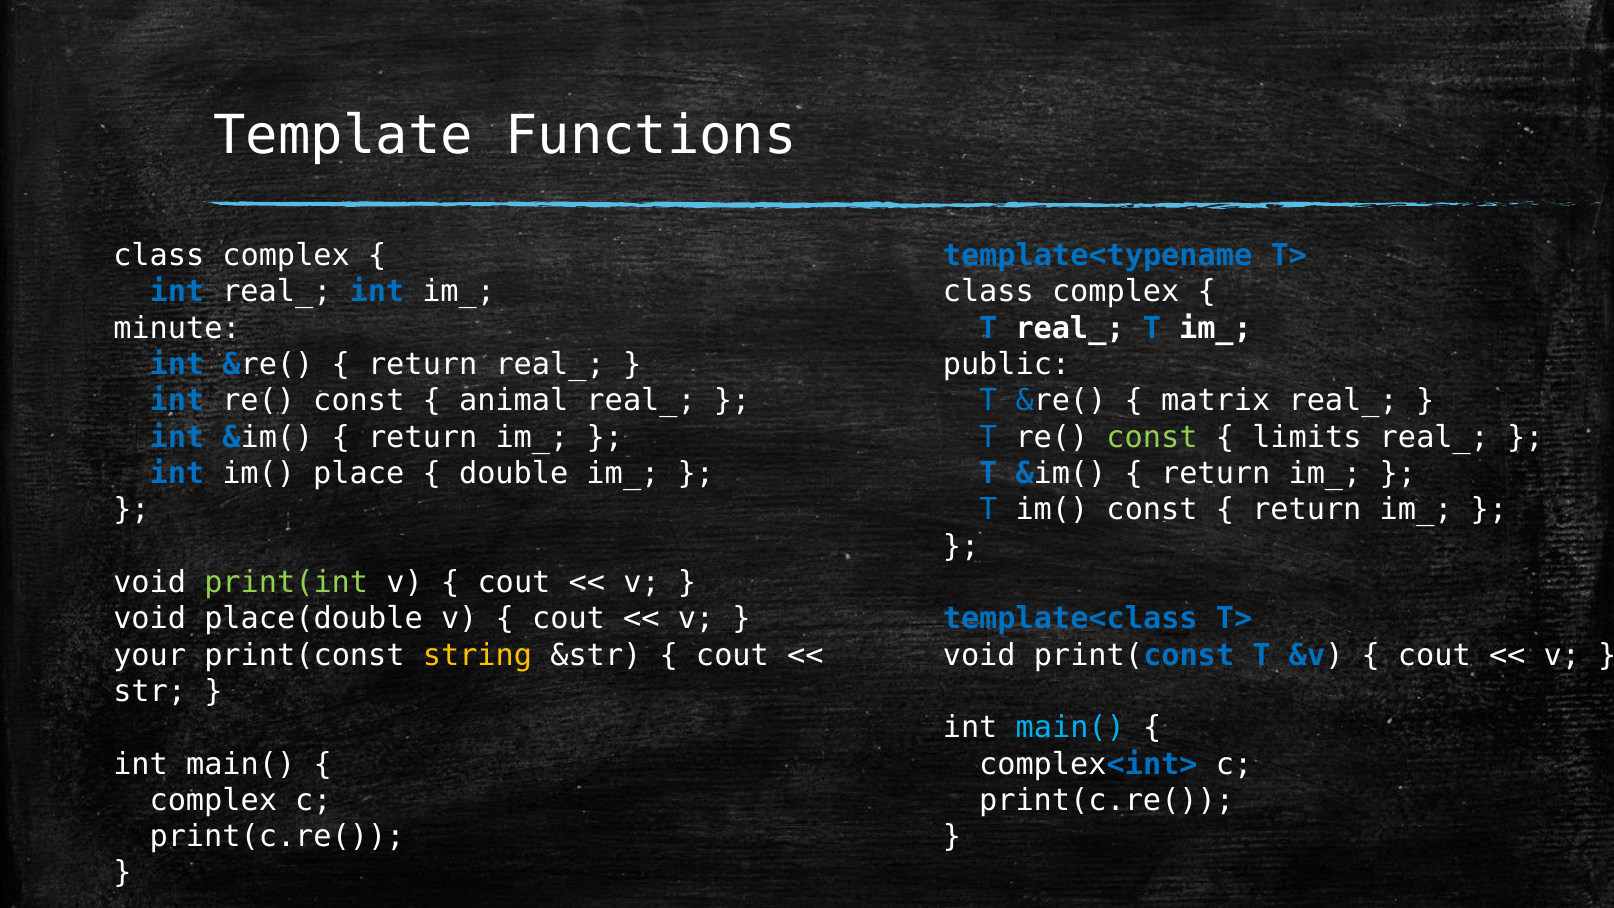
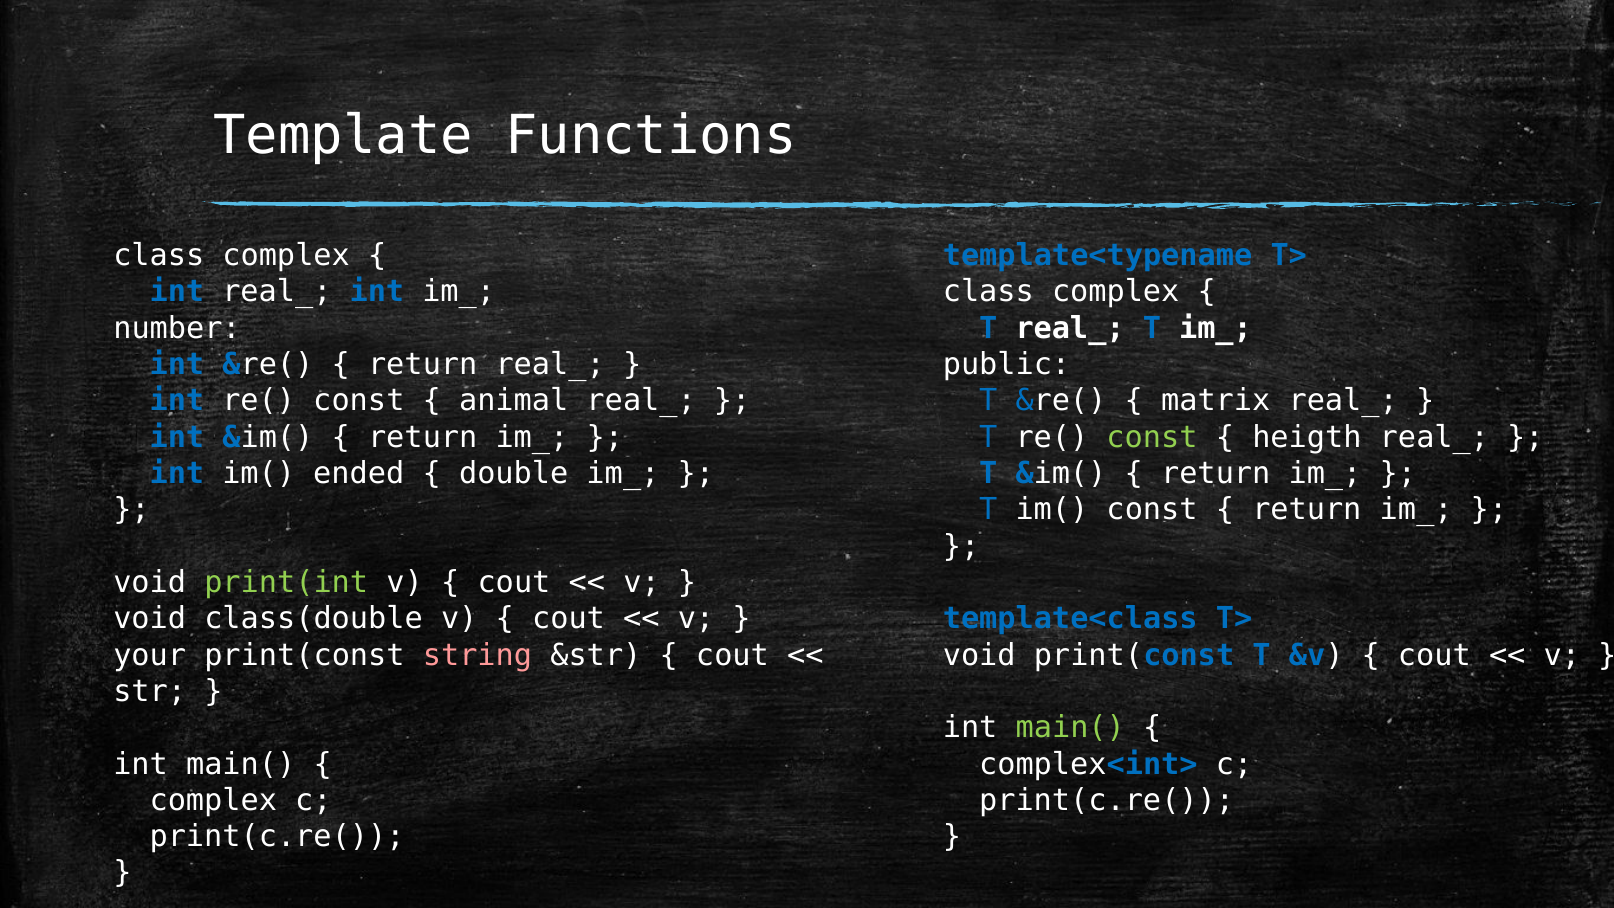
minute: minute -> number (177, 328)
limits: limits -> heigth (1307, 437)
place: place -> ended (359, 474)
place(double: place(double -> class(double (314, 619)
string colour: yellow -> pink (477, 655)
main( colour: light blue -> light green (1070, 728)
